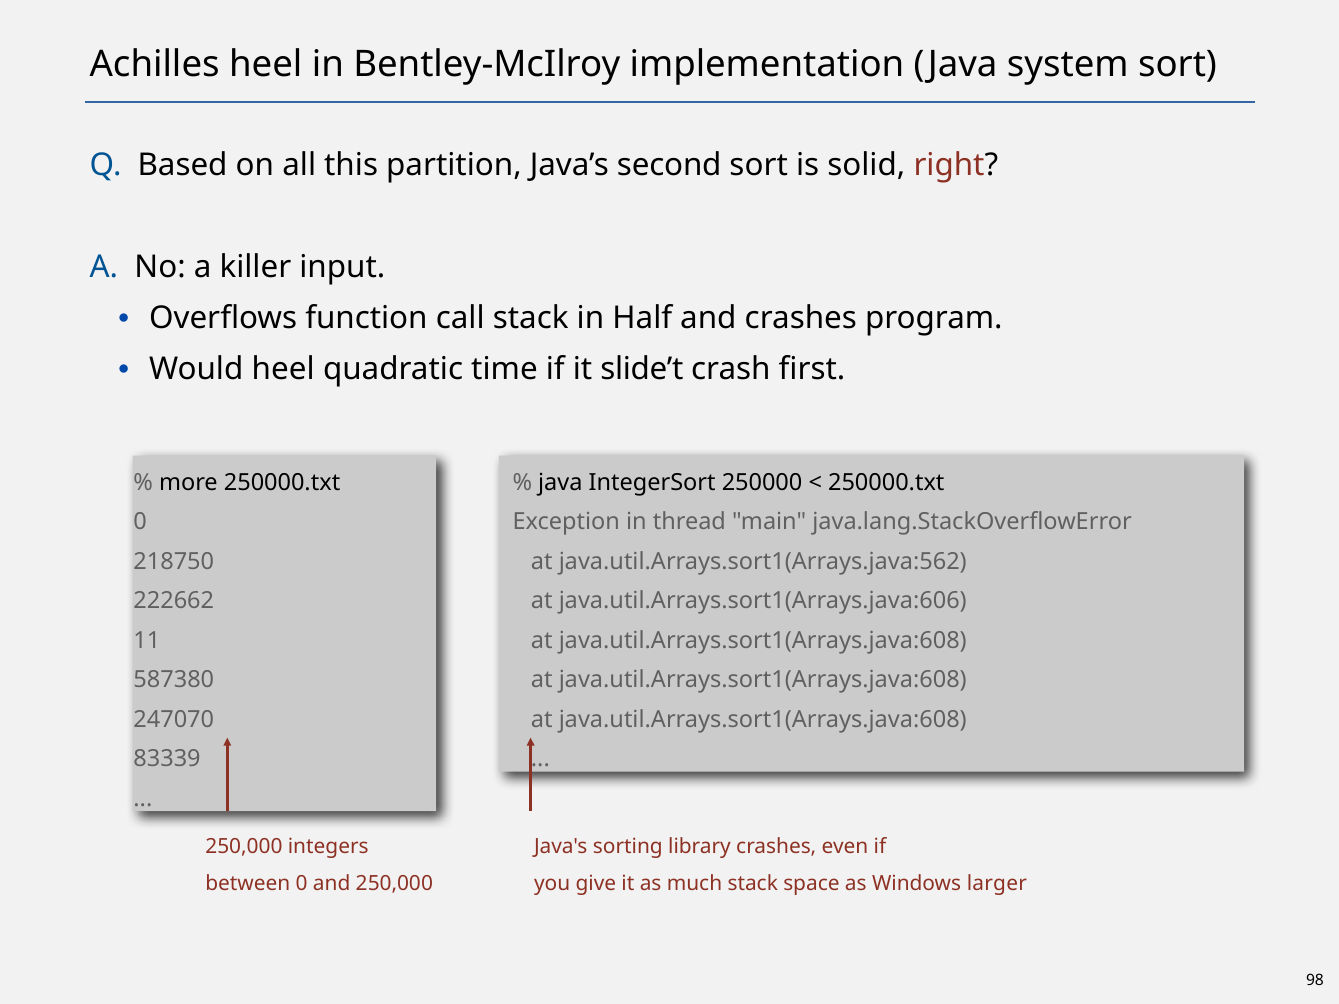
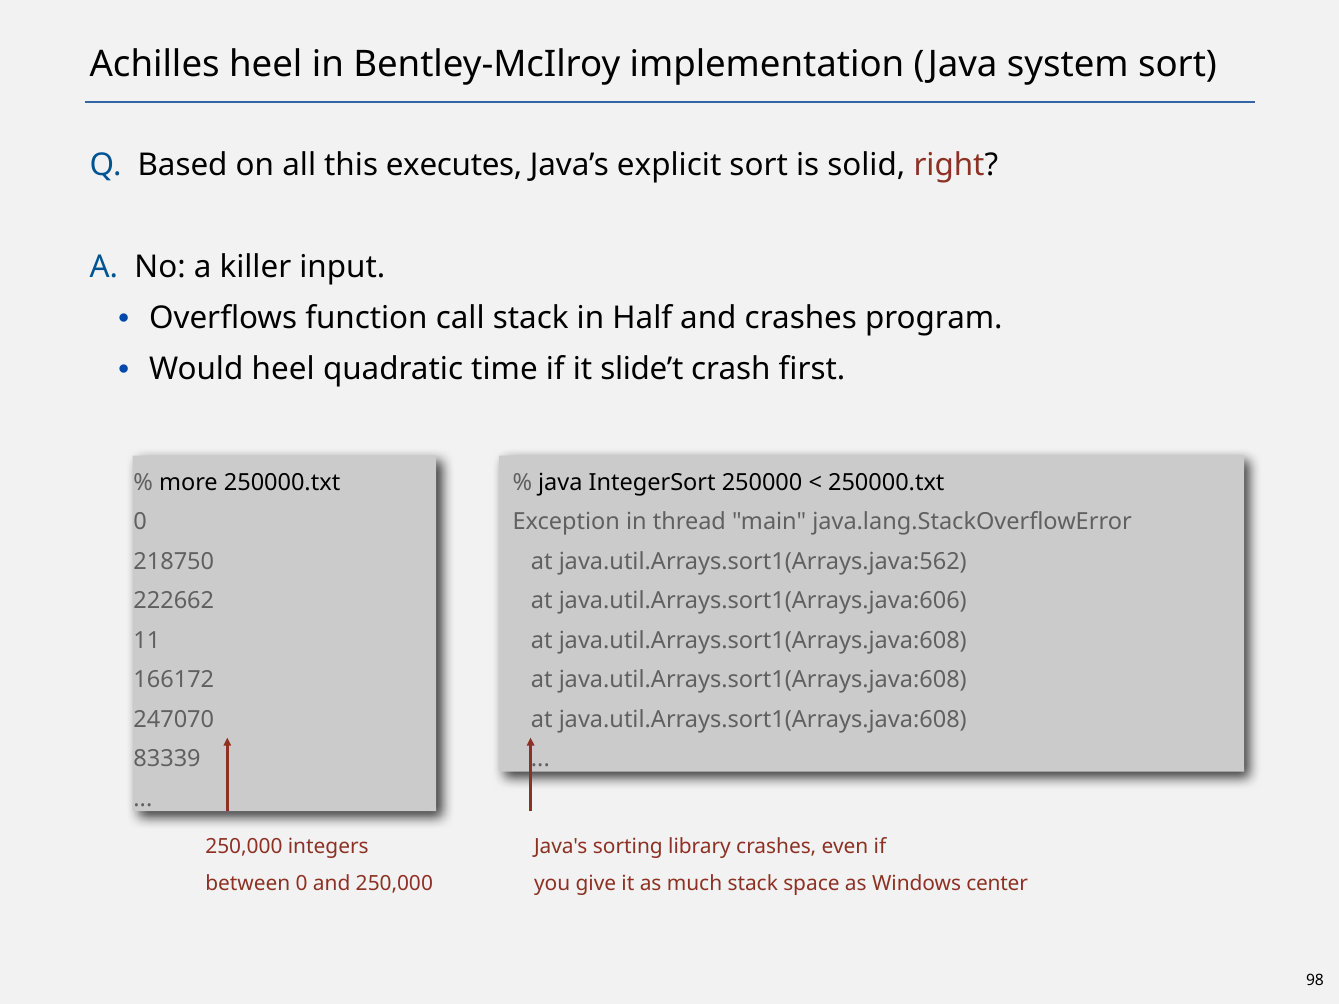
partition: partition -> executes (454, 165)
second: second -> explicit (669, 165)
587380: 587380 -> 166172 (174, 680)
larger: larger -> center (997, 884)
